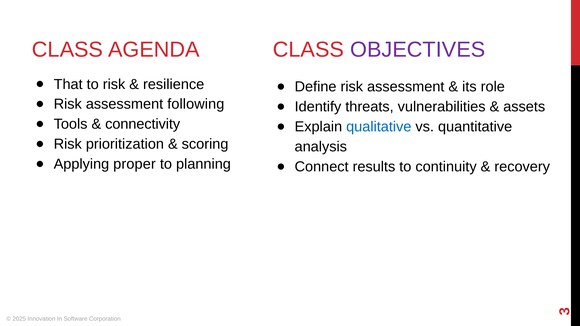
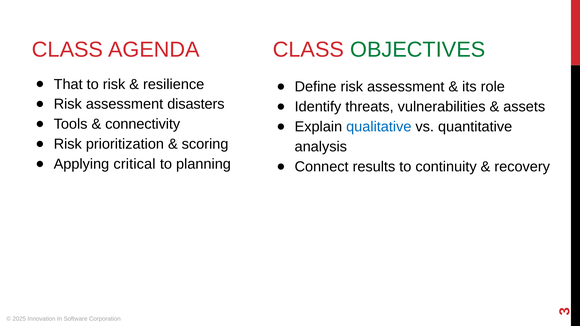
OBJECTIVES colour: purple -> green (418, 50)
following: following -> disasters (196, 104)
proper: proper -> critical (135, 164)
